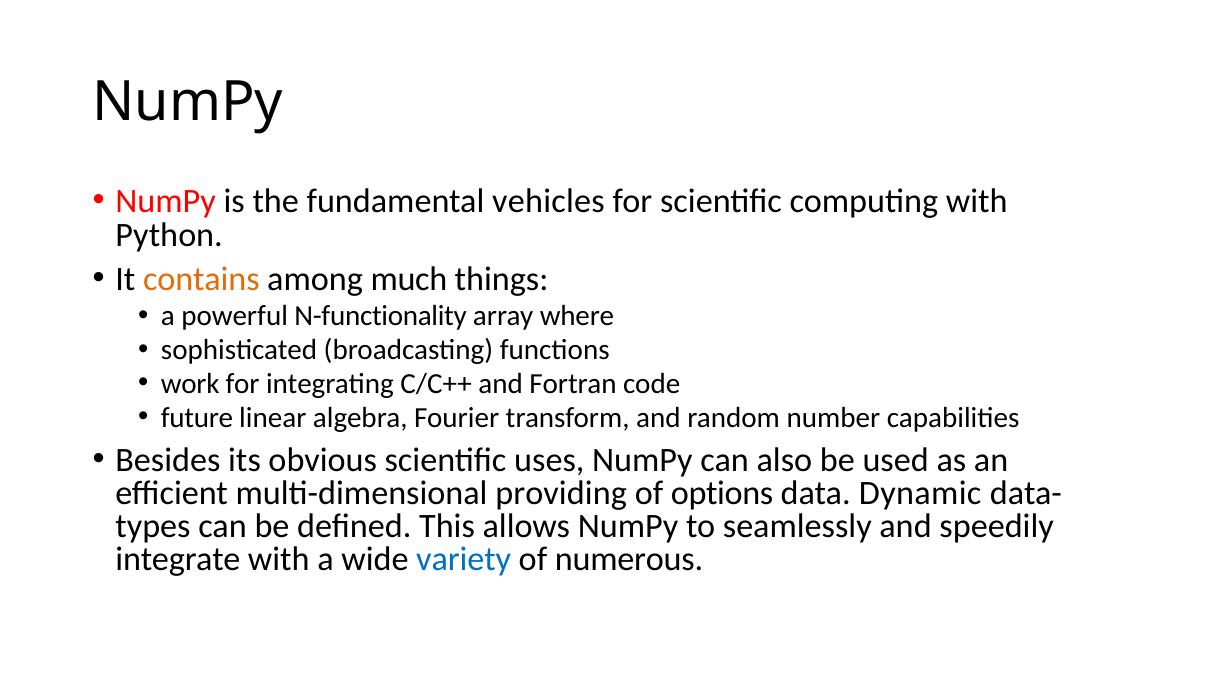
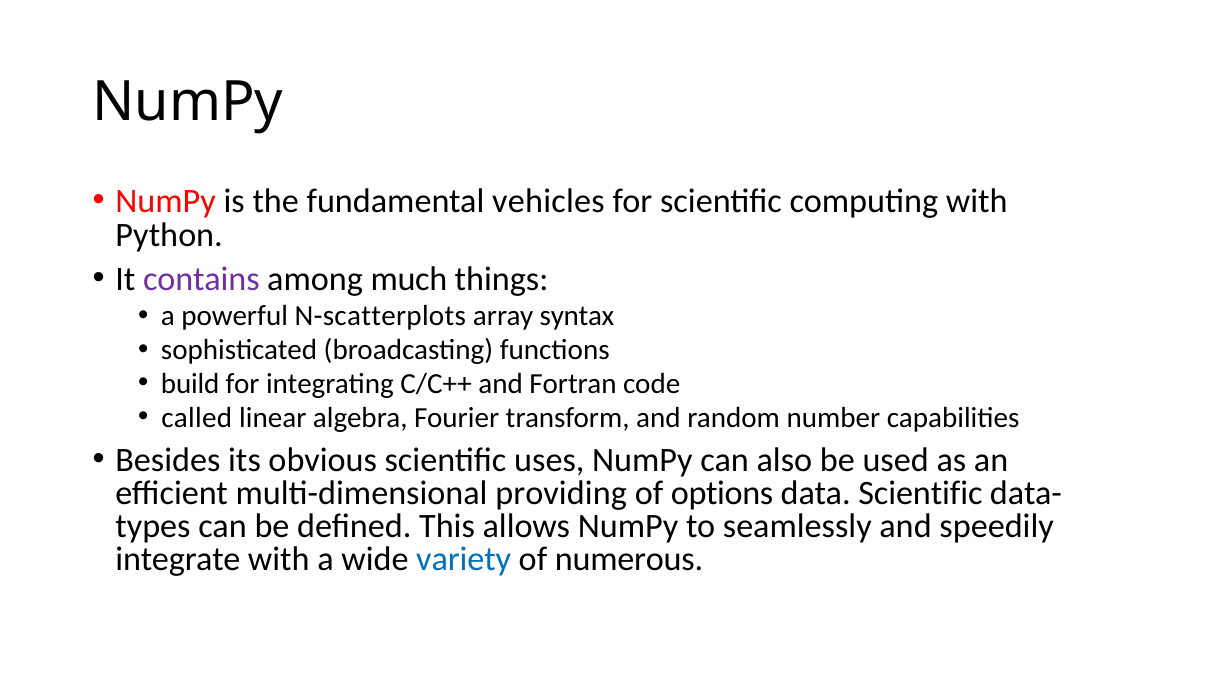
contains colour: orange -> purple (201, 280)
N-functionality: N-functionality -> N-scatterplots (380, 316)
where: where -> syntax (577, 316)
work: work -> build (190, 384)
future: future -> called (197, 418)
data Dynamic: Dynamic -> Scientific (920, 493)
